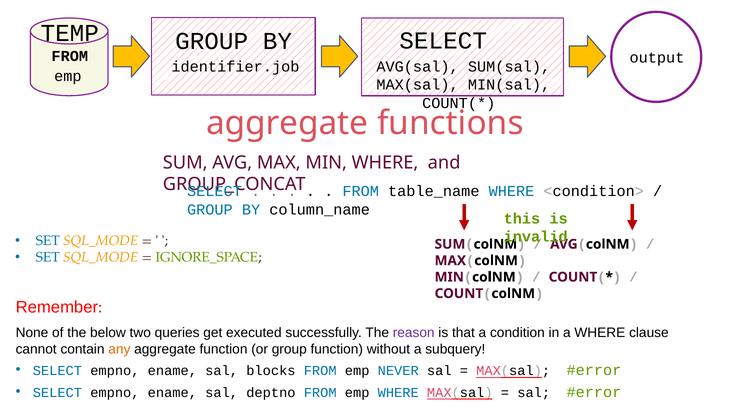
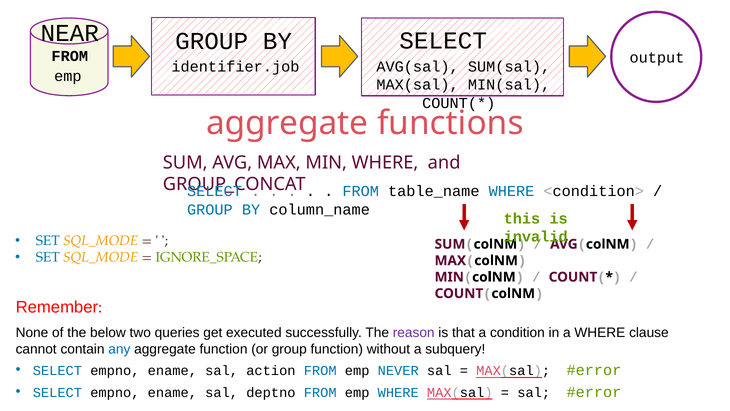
TEMP: TEMP -> NEAR (70, 33)
any colour: orange -> blue (119, 349)
blocks: blocks -> action (271, 370)
